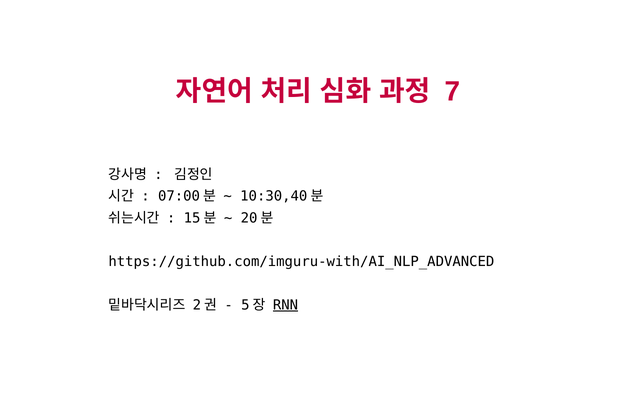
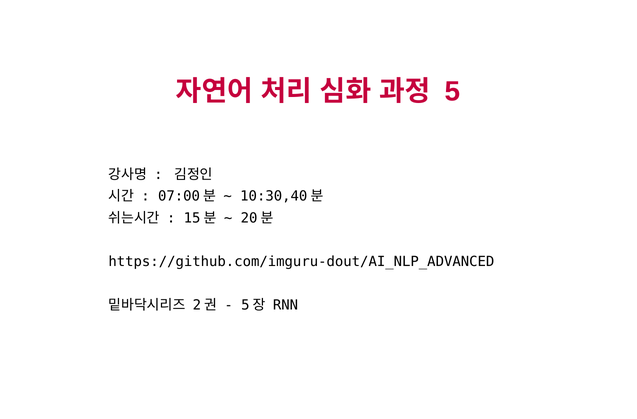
7: 7 -> 5 (453, 92)
https://github.com/imguru-with/AI_NLP_ADVANCED: https://github.com/imguru-with/AI_NLP_ADVANCED -> https://github.com/imguru-dout/AI_NLP_ADVANCED (301, 261)
RNN underline: present -> none (286, 305)
